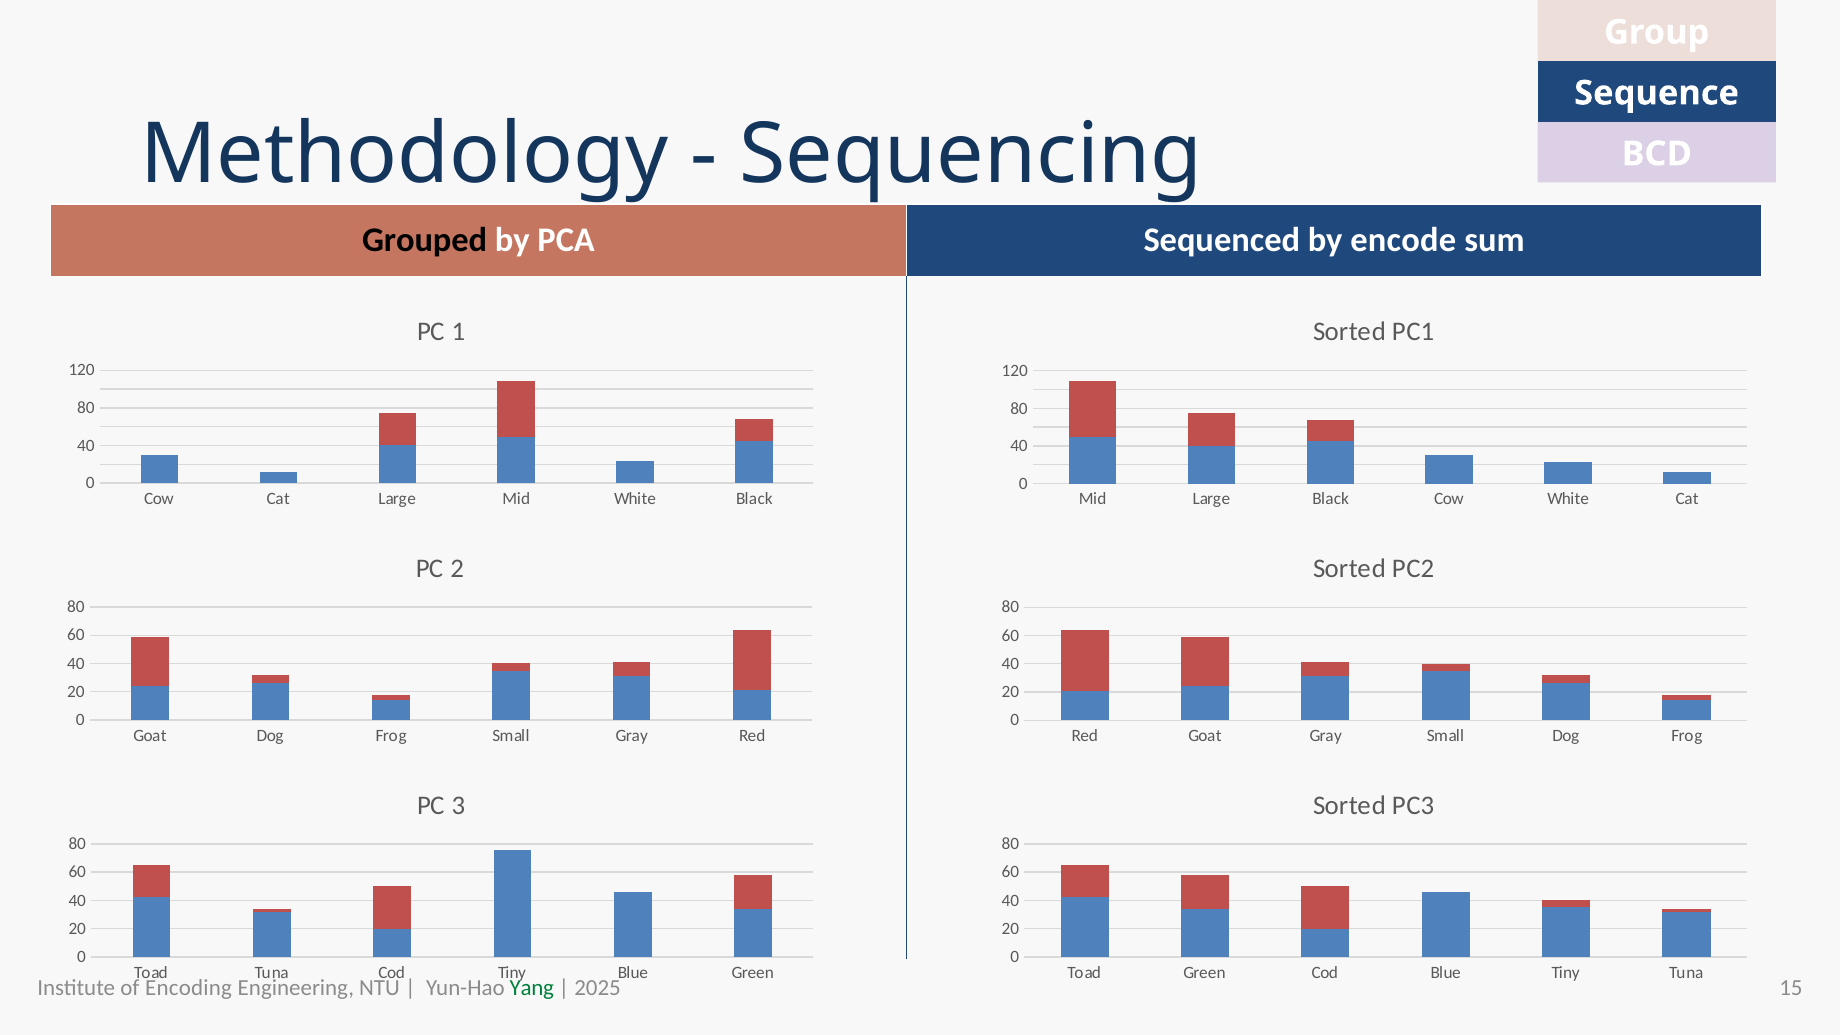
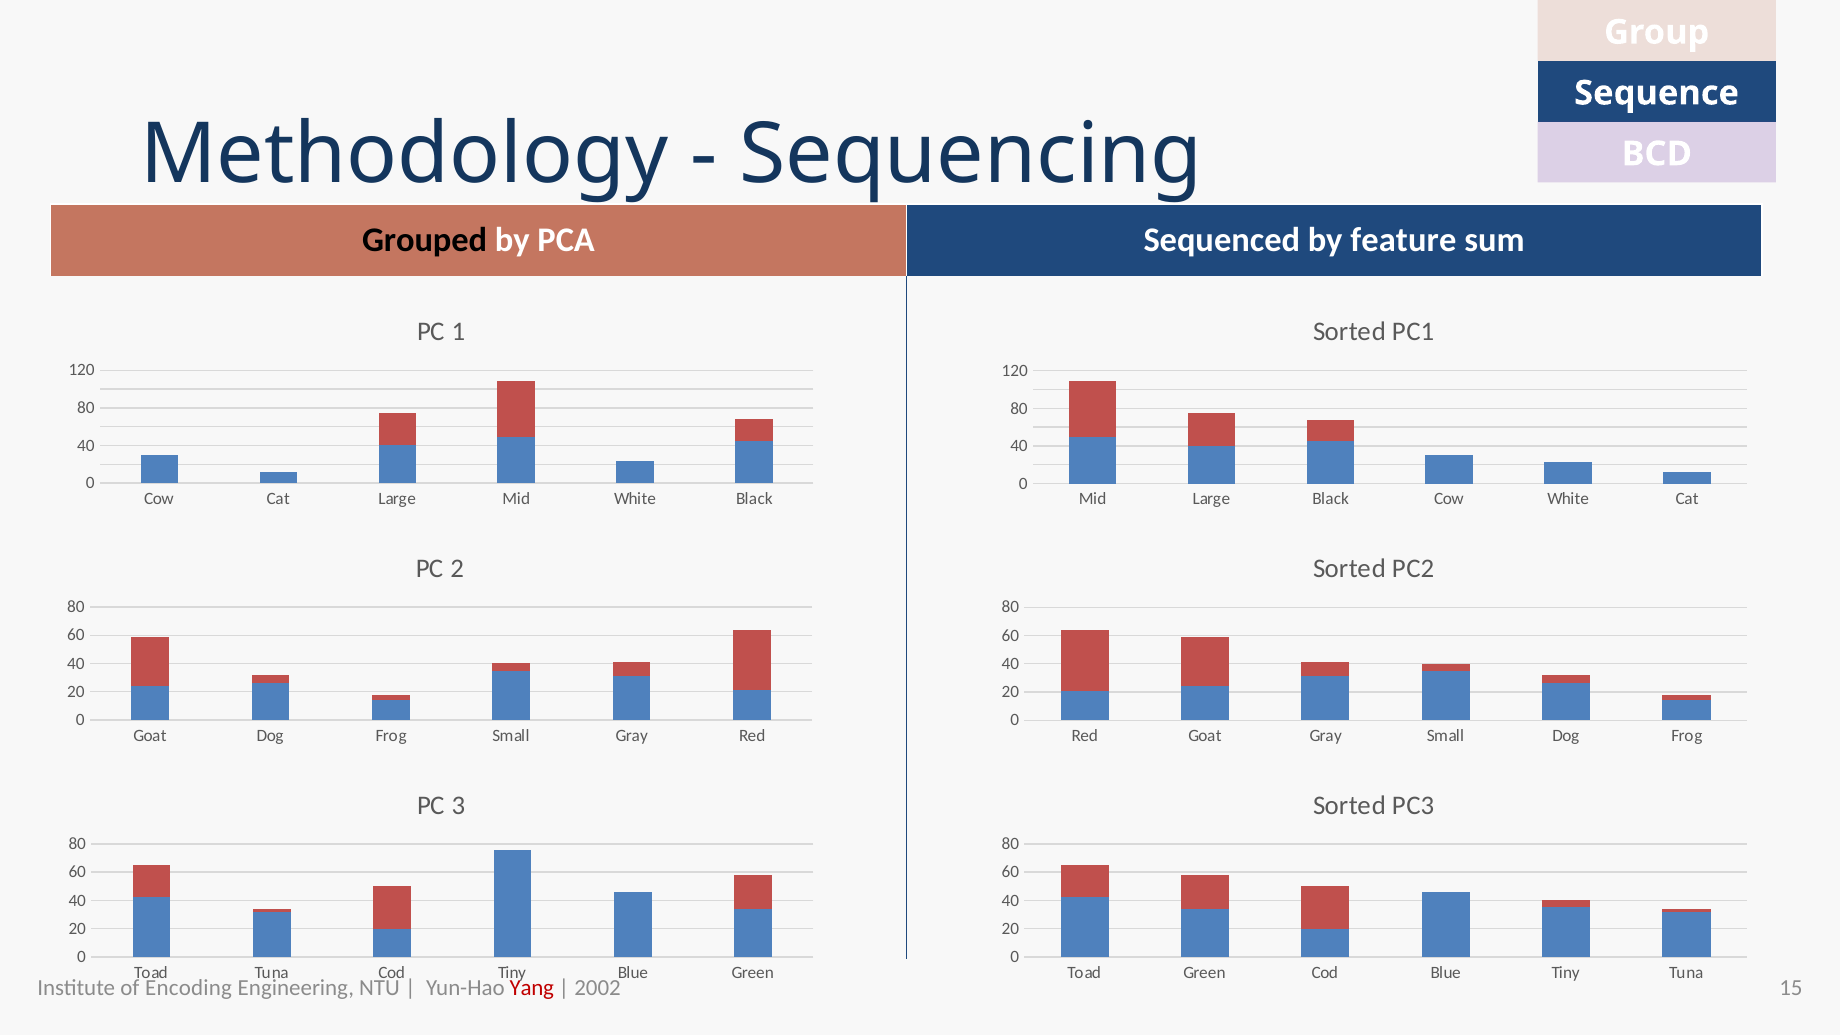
encode: encode -> feature (1403, 240)
Yang colour: green -> red (532, 988)
2025: 2025 -> 2002 (598, 988)
